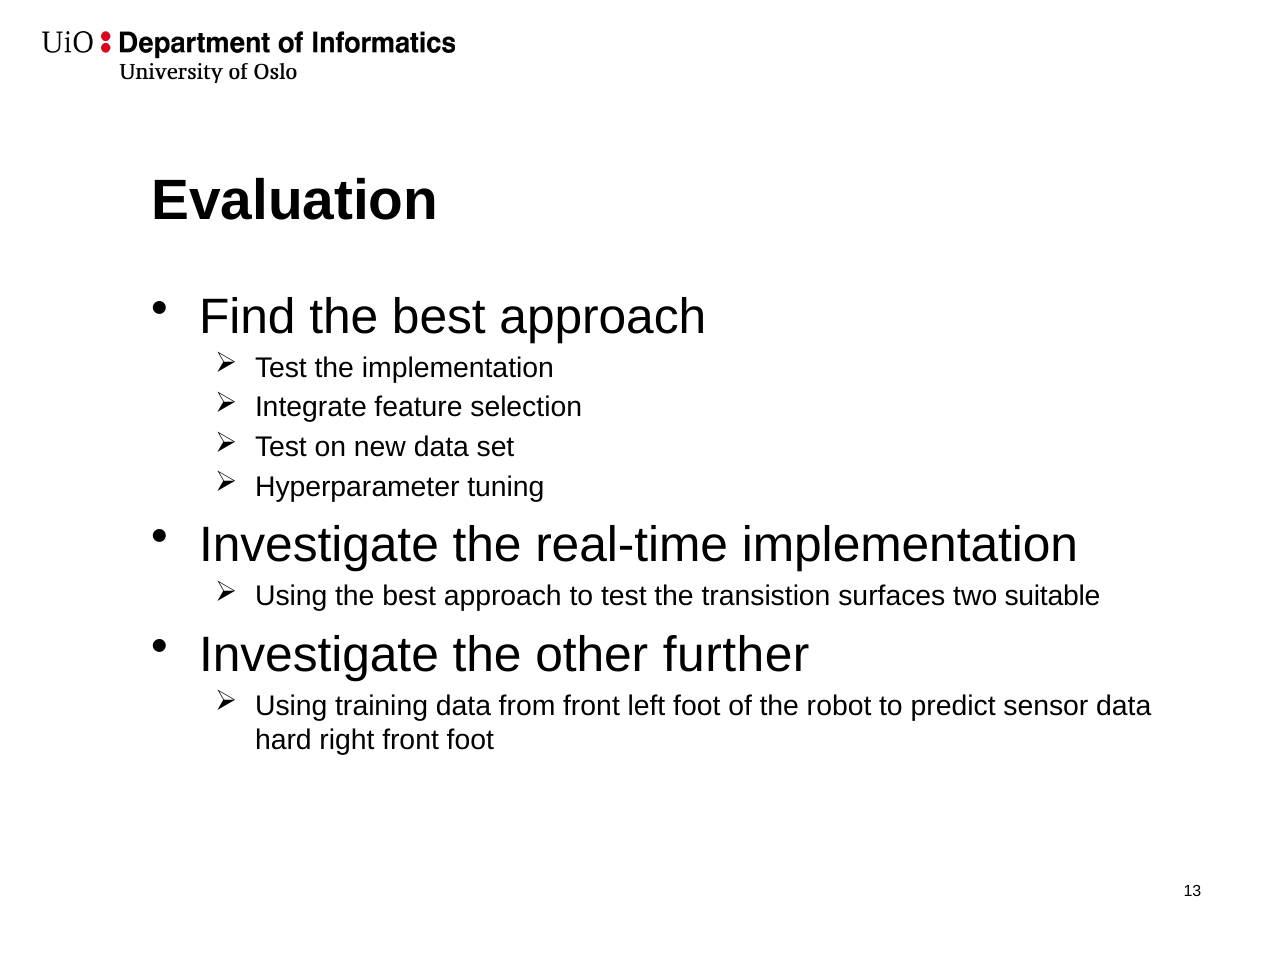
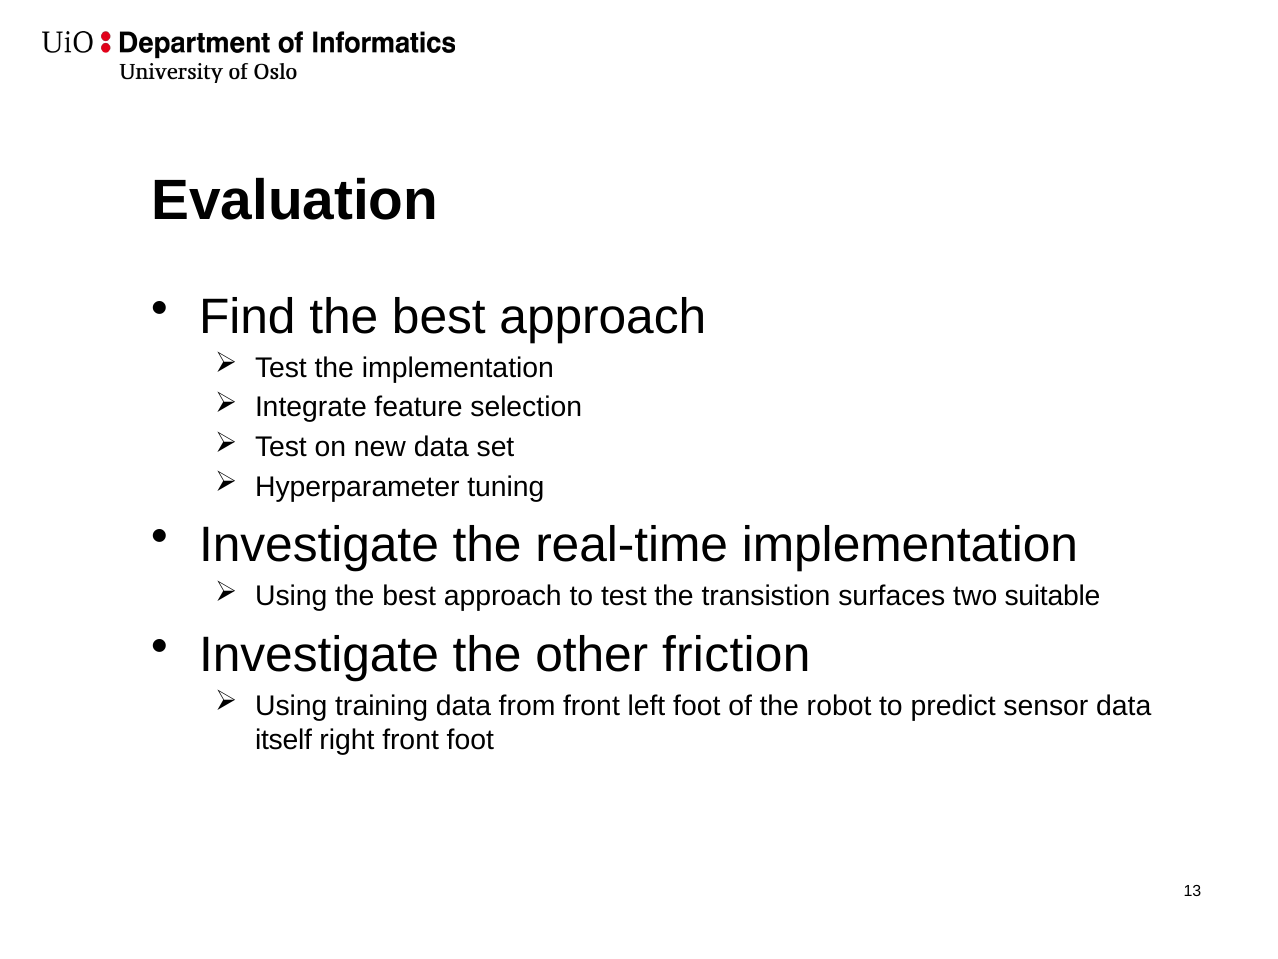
further: further -> friction (736, 655)
hard: hard -> itself (284, 740)
